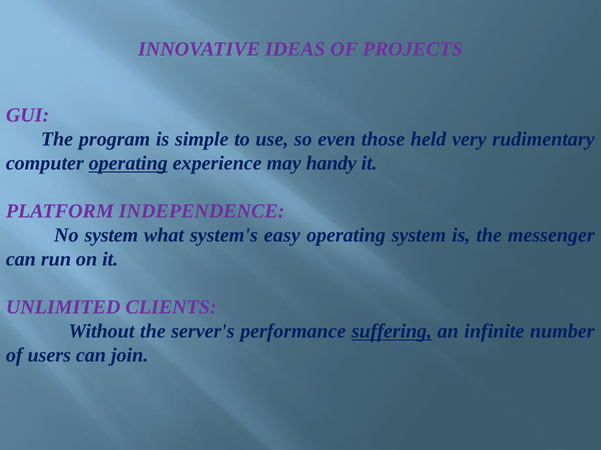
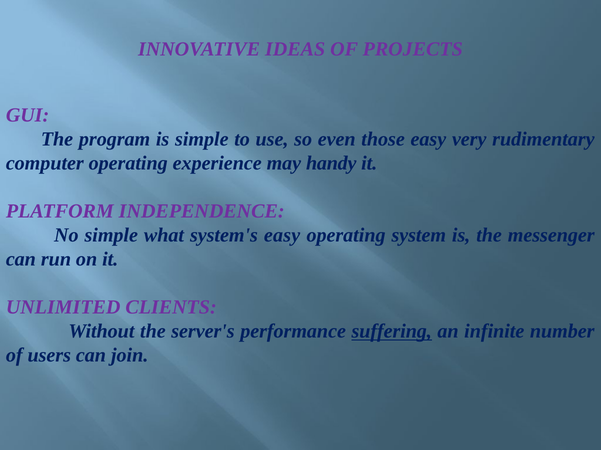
those held: held -> easy (428, 140)
operating underline: present -> none (128, 164)
No system: system -> simple (111, 236)
